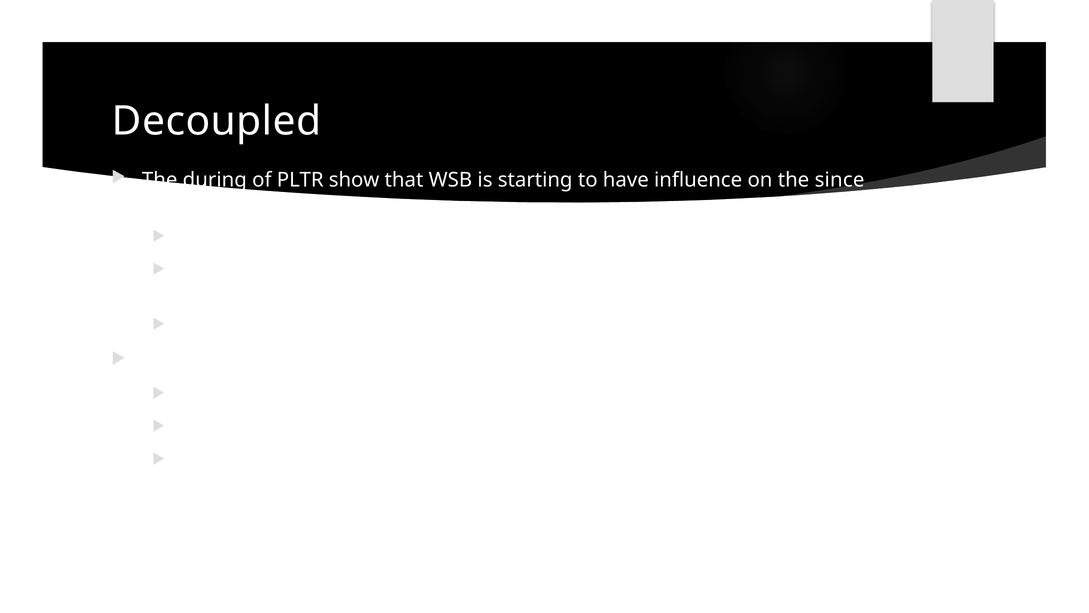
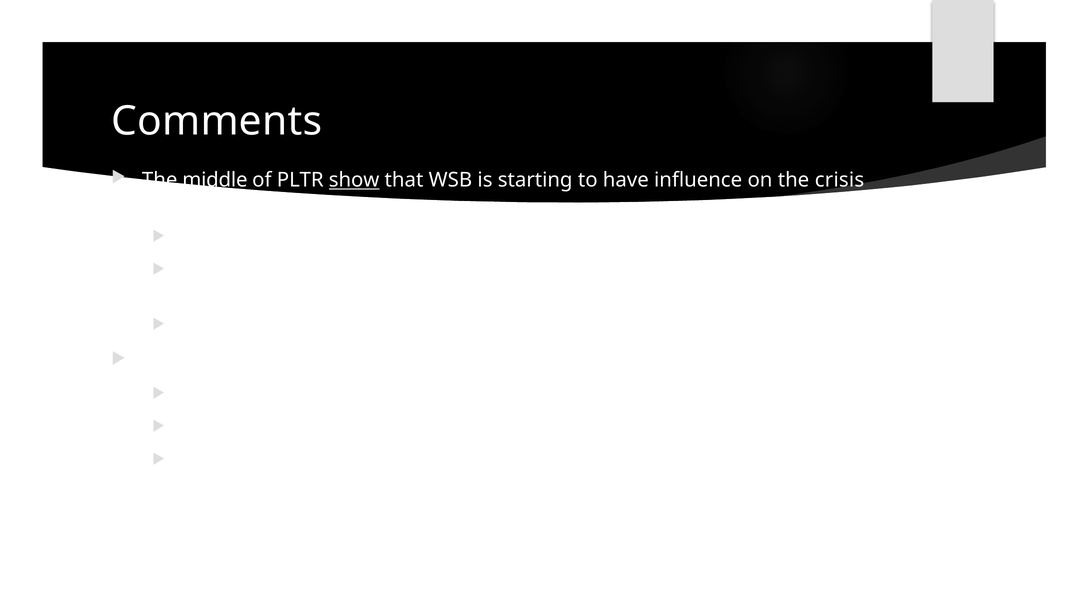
Decoupled: Decoupled -> Comments (217, 121)
during: during -> middle (215, 180)
show underline: none -> present (354, 180)
the since: since -> crisis (840, 180)
